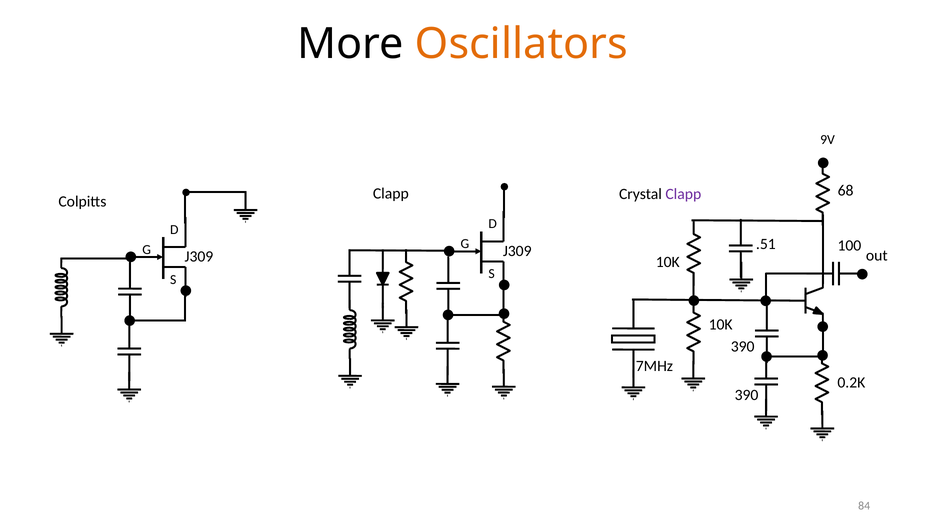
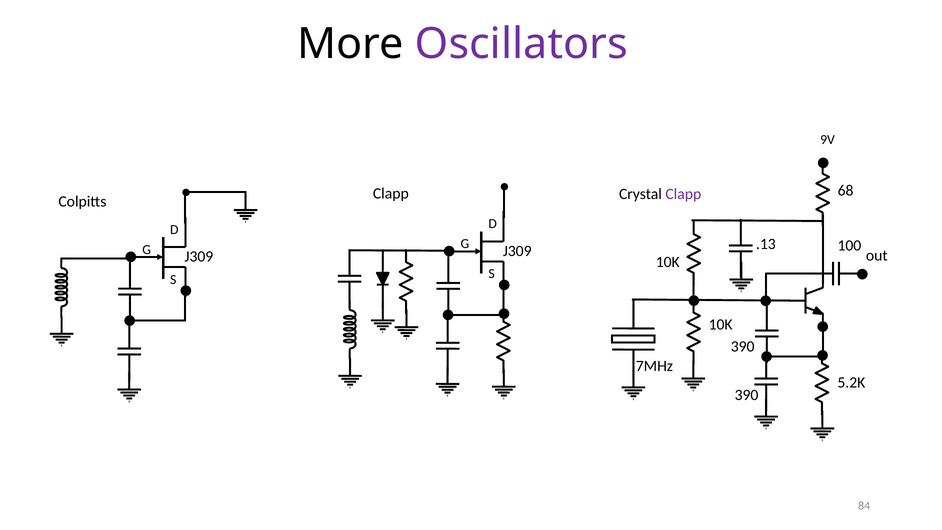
Oscillators colour: orange -> purple (521, 44)
.51: .51 -> .13 (766, 244)
0.2K: 0.2K -> 5.2K (851, 382)
